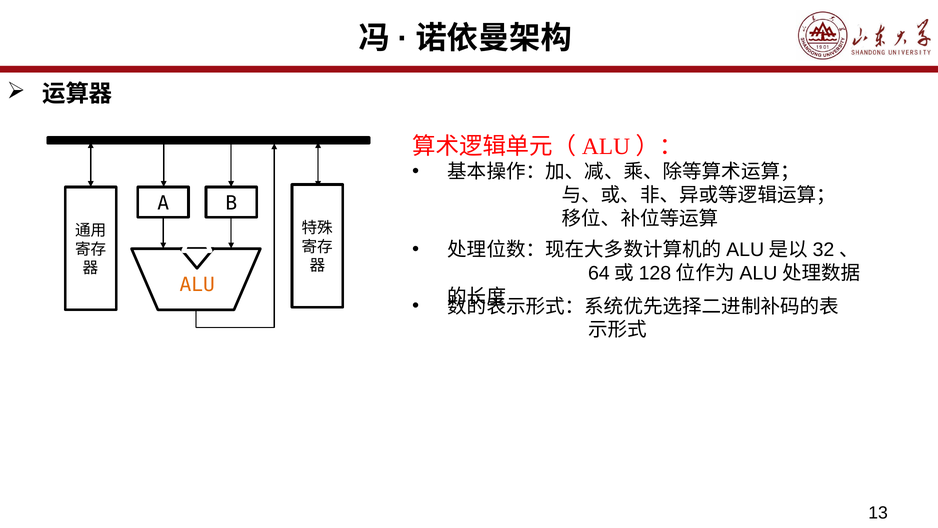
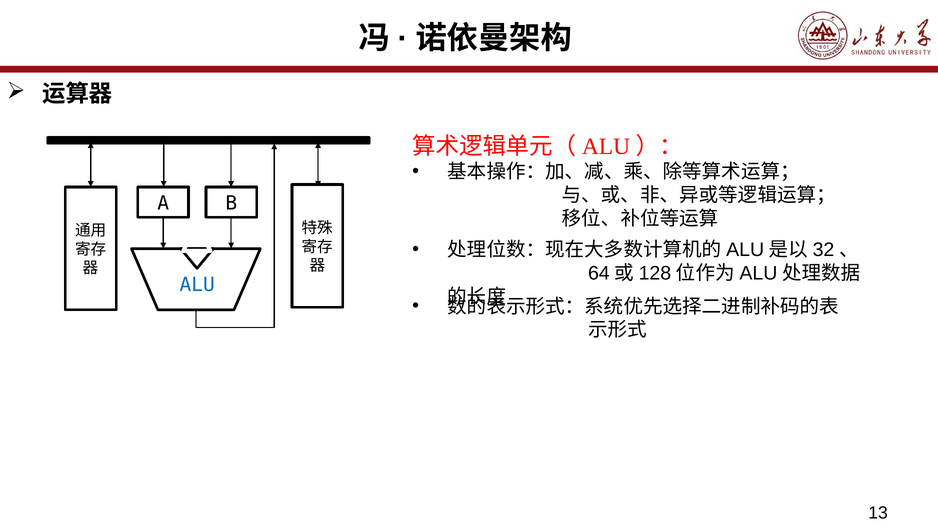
ALU colour: orange -> blue (197, 285)
